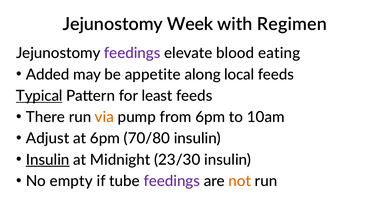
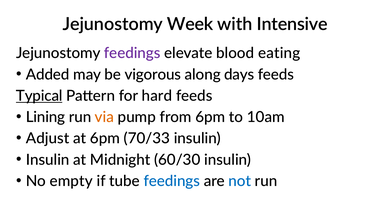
Regimen: Regimen -> Intensive (292, 24)
appetite: appetite -> vigorous (153, 75)
local: local -> days (239, 75)
least: least -> hard (157, 96)
There: There -> Lining (45, 117)
70/80: 70/80 -> 70/33 (147, 138)
Insulin underline: present -> none (48, 160)
23/30: 23/30 -> 60/30 (177, 160)
feedings colour: purple -> blue (172, 181)
not colour: orange -> blue (240, 181)
